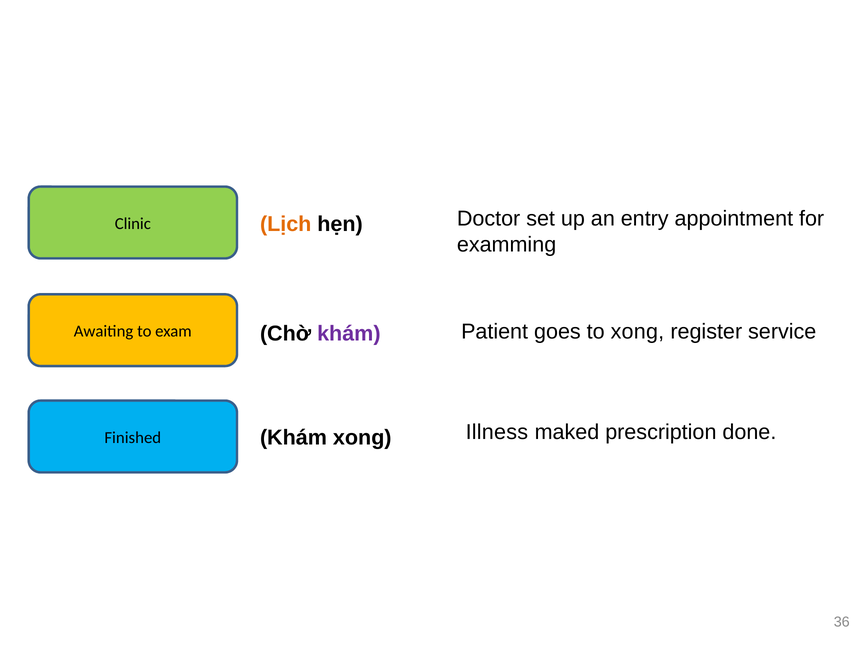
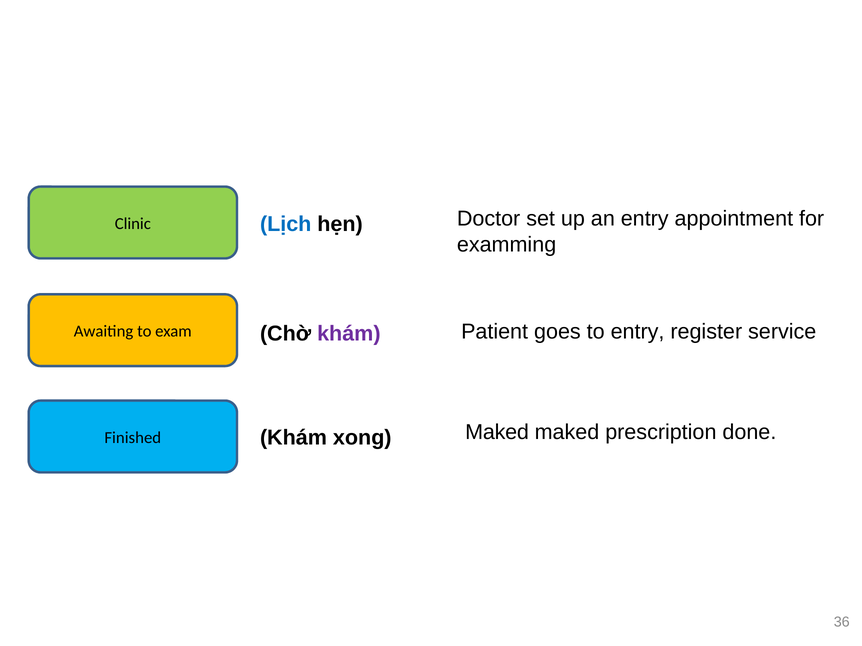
Lịch colour: orange -> blue (286, 224)
to xong: xong -> entry (638, 332)
Illness: Illness -> Maked (497, 432)
